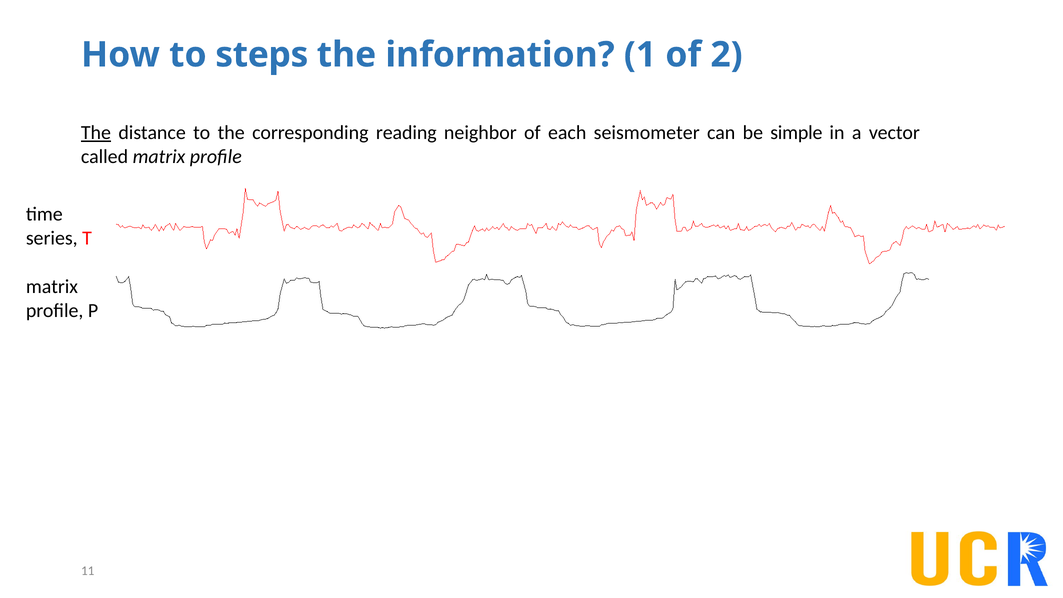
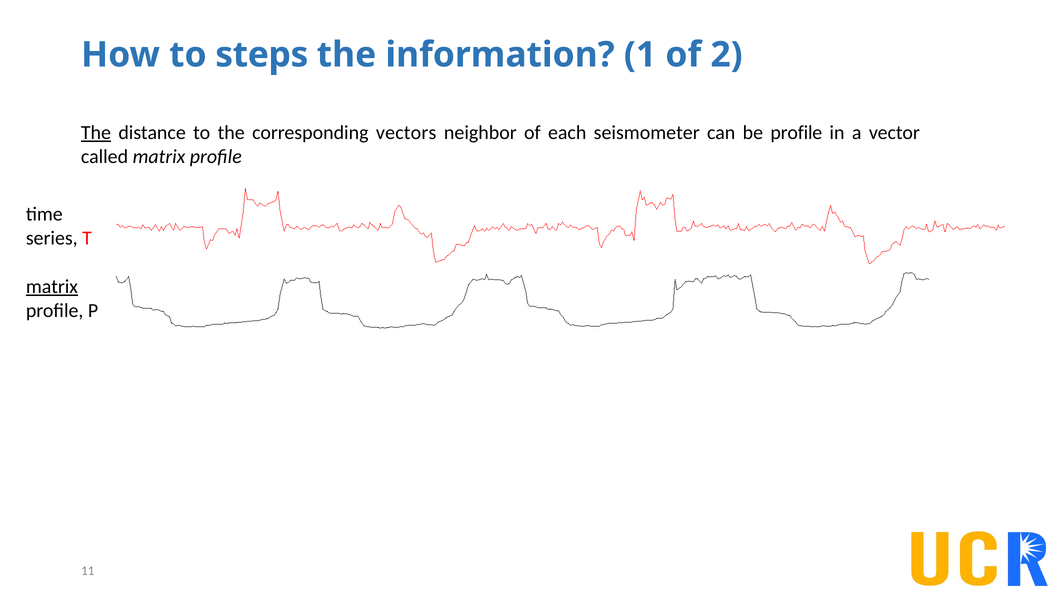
reading: reading -> vectors (406, 133)
be simple: simple -> profile (796, 133)
matrix underline: none -> present (52, 287)
